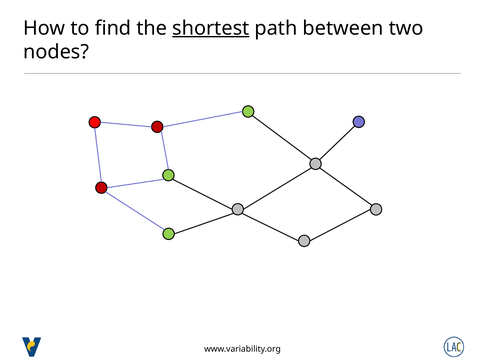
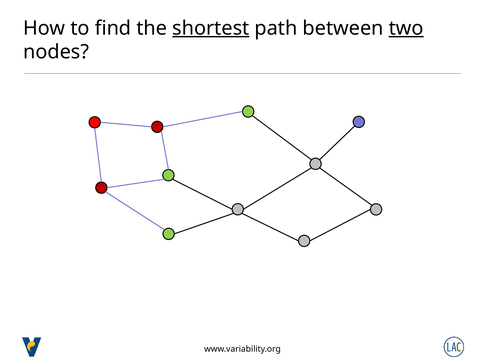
two underline: none -> present (406, 28)
